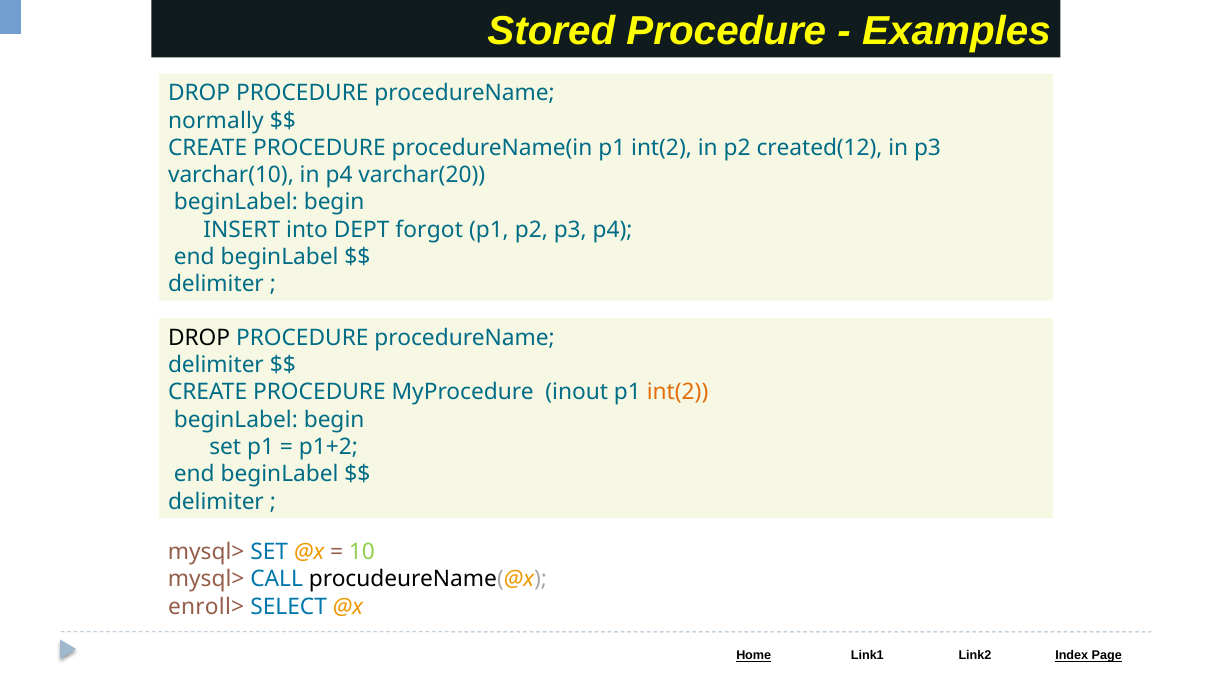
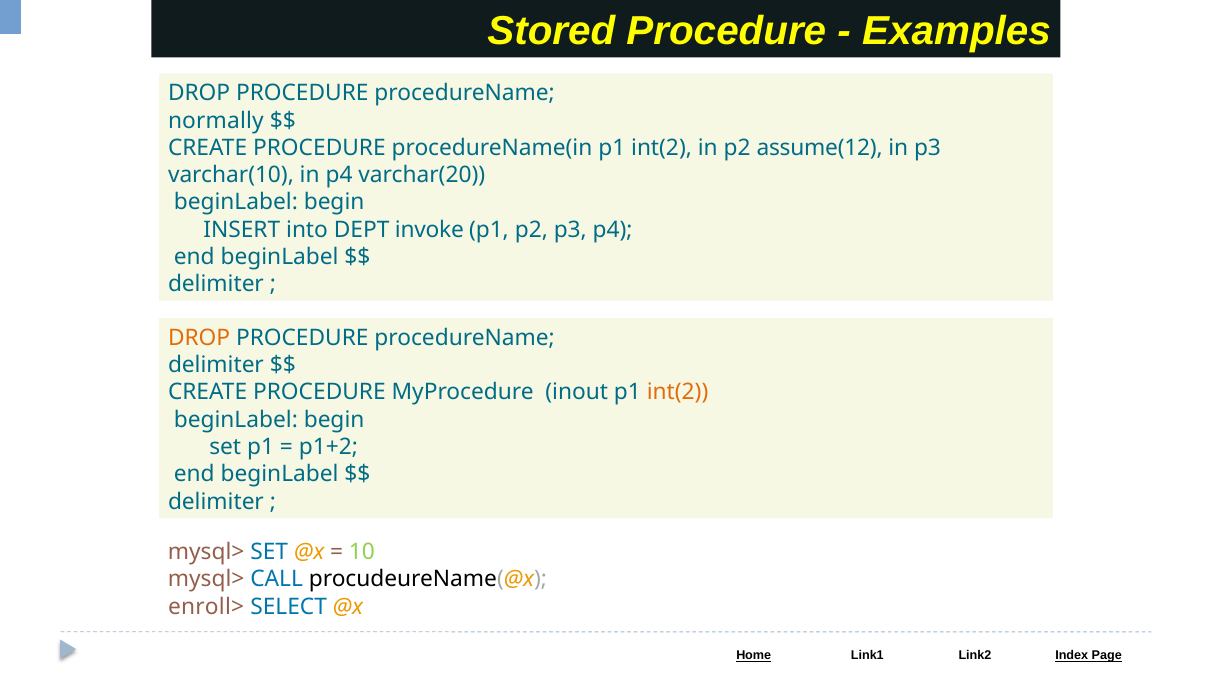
created(12: created(12 -> assume(12 (820, 148)
forgot: forgot -> invoke (429, 230)
DROP colour: black -> orange (199, 338)
